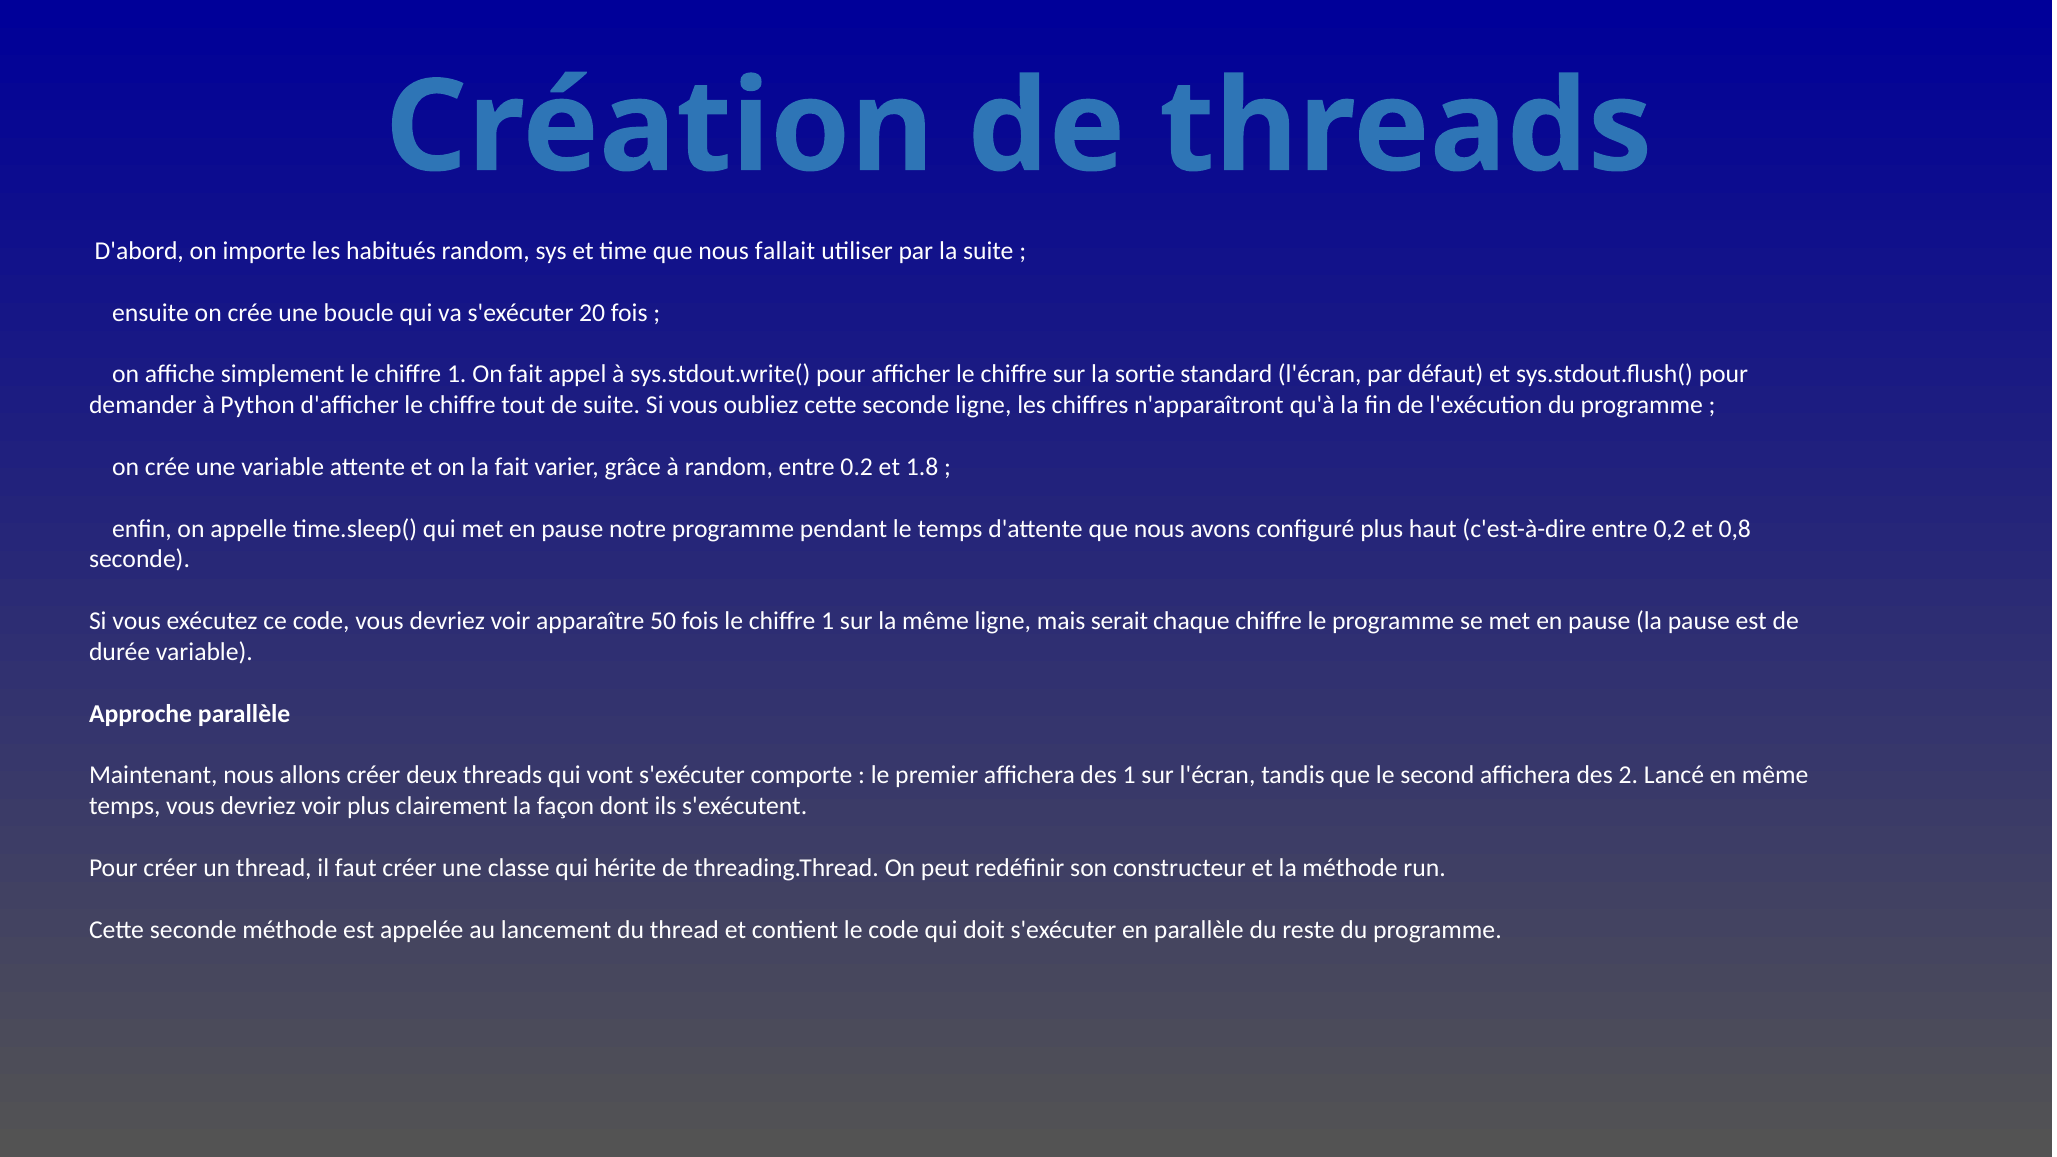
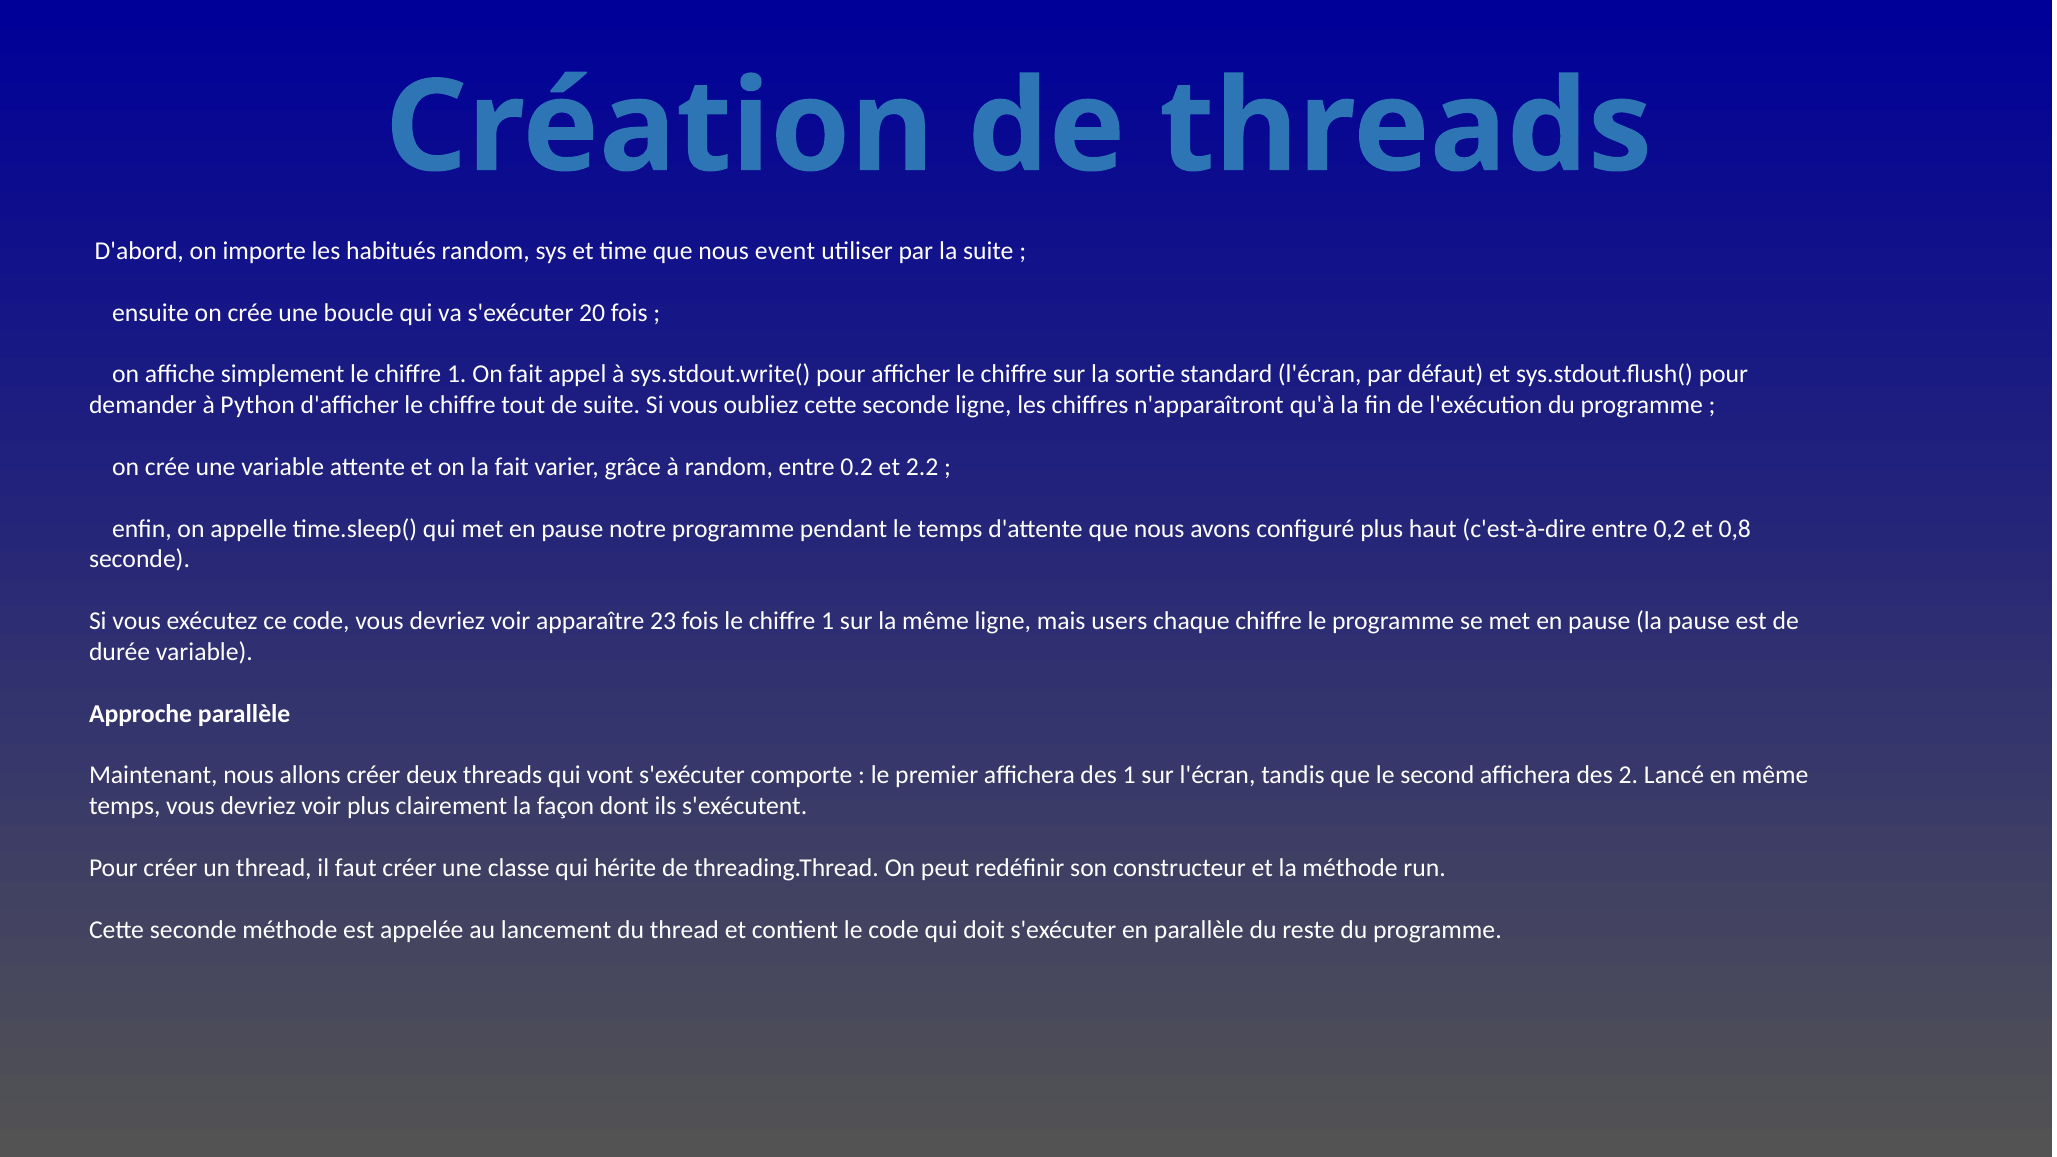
fallait: fallait -> event (785, 251)
1.8: 1.8 -> 2.2 (922, 467)
50: 50 -> 23 (663, 621)
serait: serait -> users (1119, 621)
